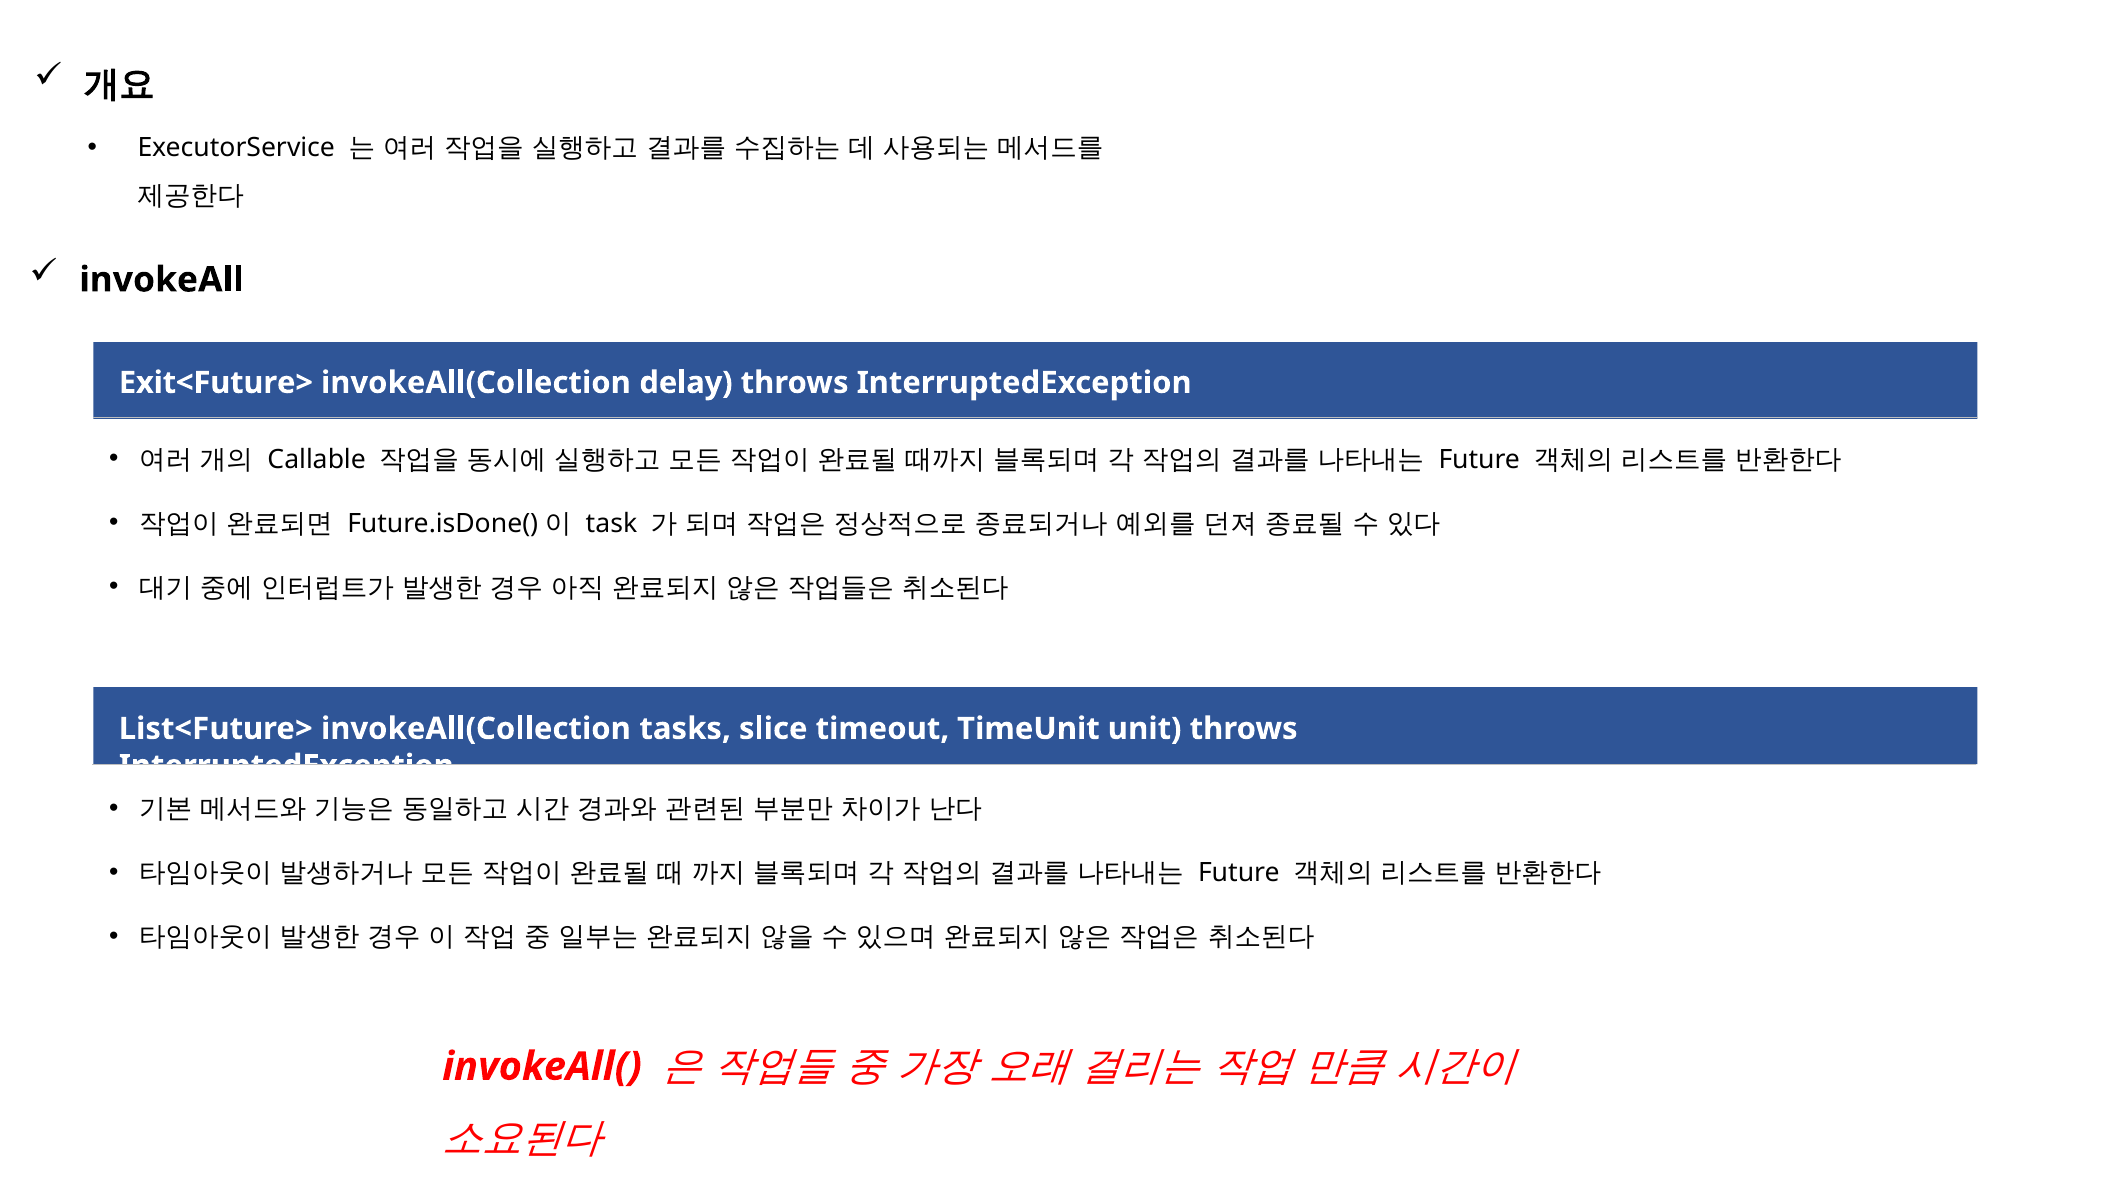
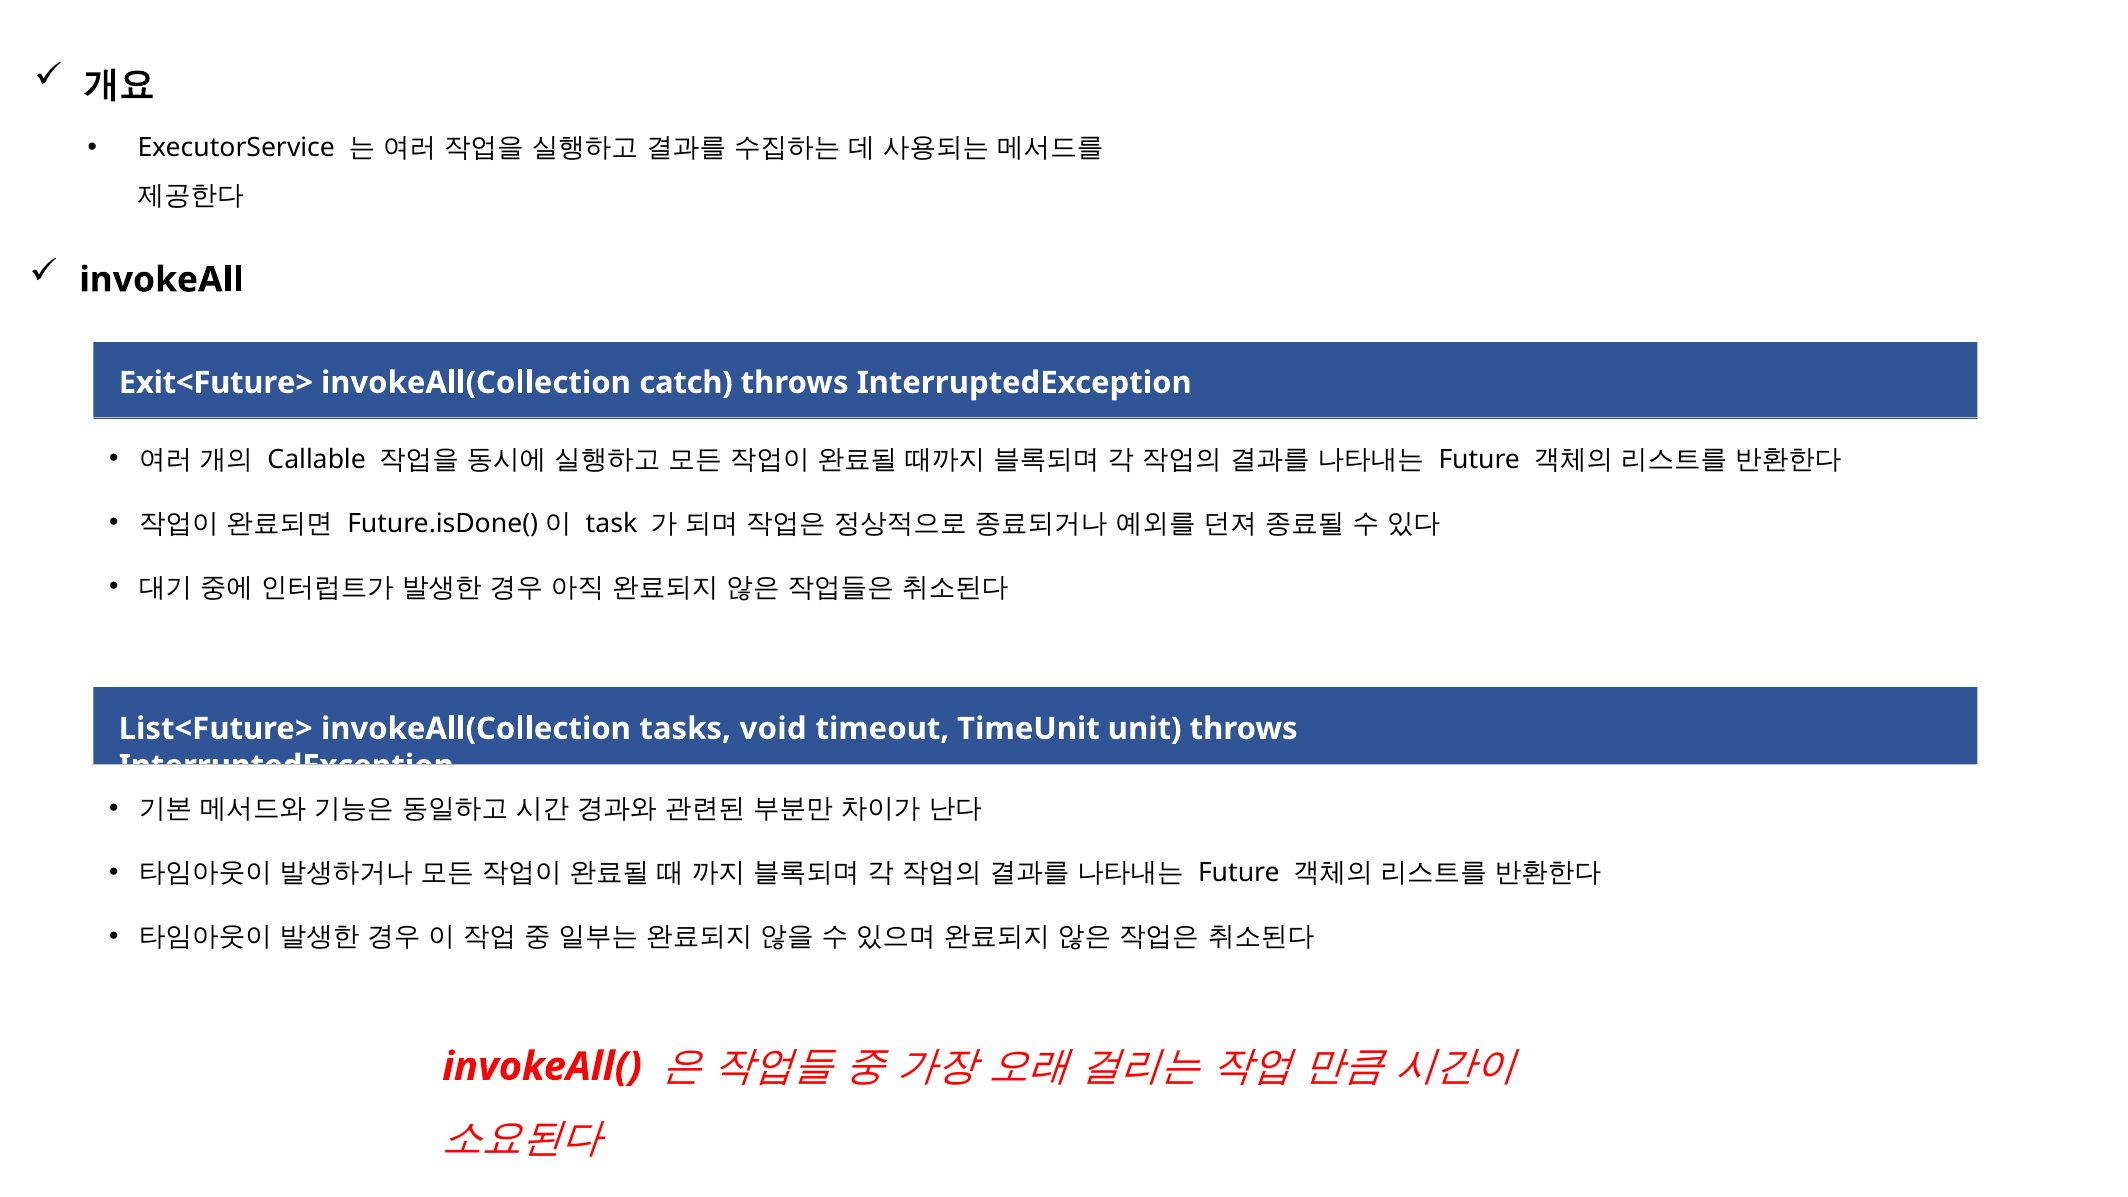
delay: delay -> catch (686, 383)
slice: slice -> void (773, 729)
